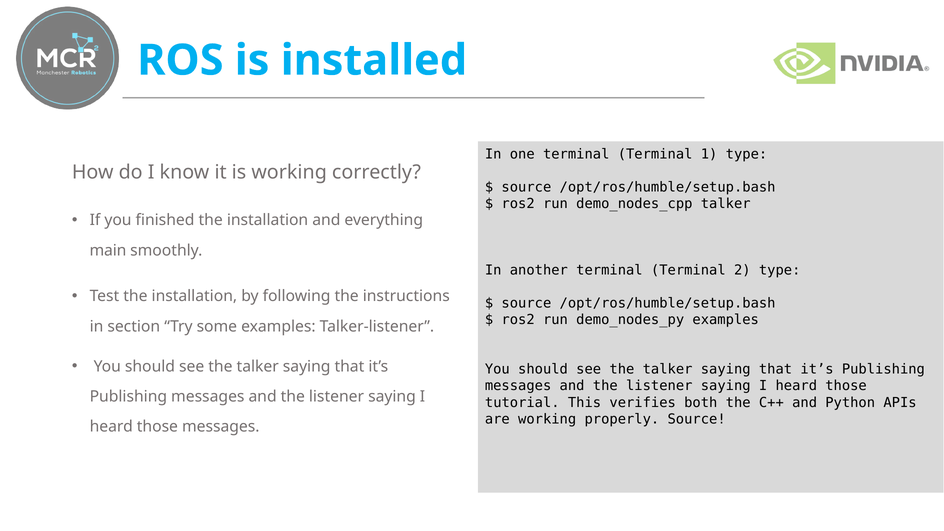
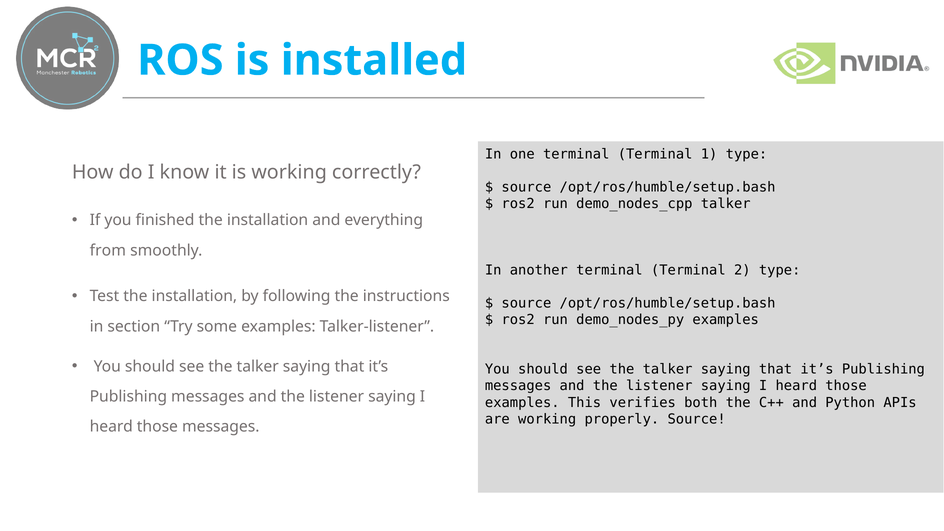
main: main -> from (108, 250)
tutorial: tutorial -> examples (522, 402)
